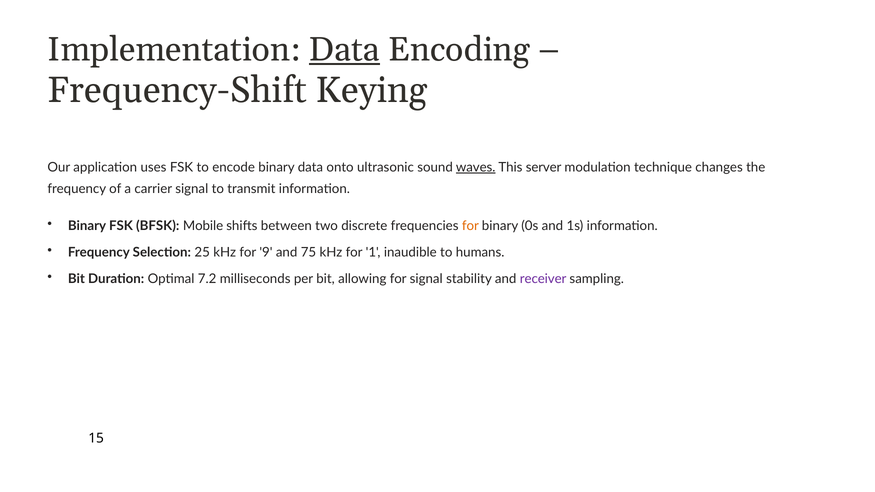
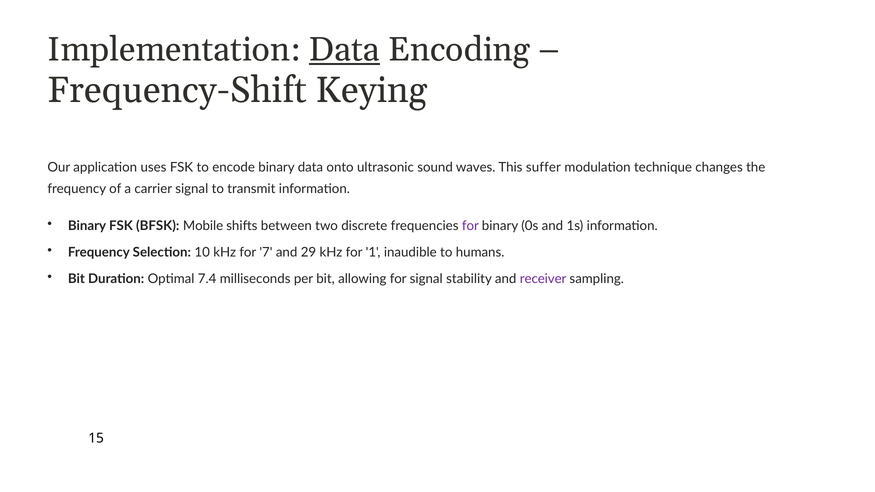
waves underline: present -> none (476, 167)
server: server -> suffer (543, 167)
for colour: orange -> purple (470, 226)
25: 25 -> 10 (202, 252)
9: 9 -> 7 (266, 252)
75: 75 -> 29 (308, 252)
7.2: 7.2 -> 7.4 (207, 279)
